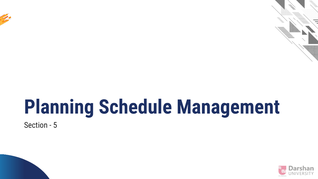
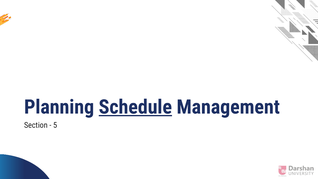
Schedule underline: none -> present (135, 107)
